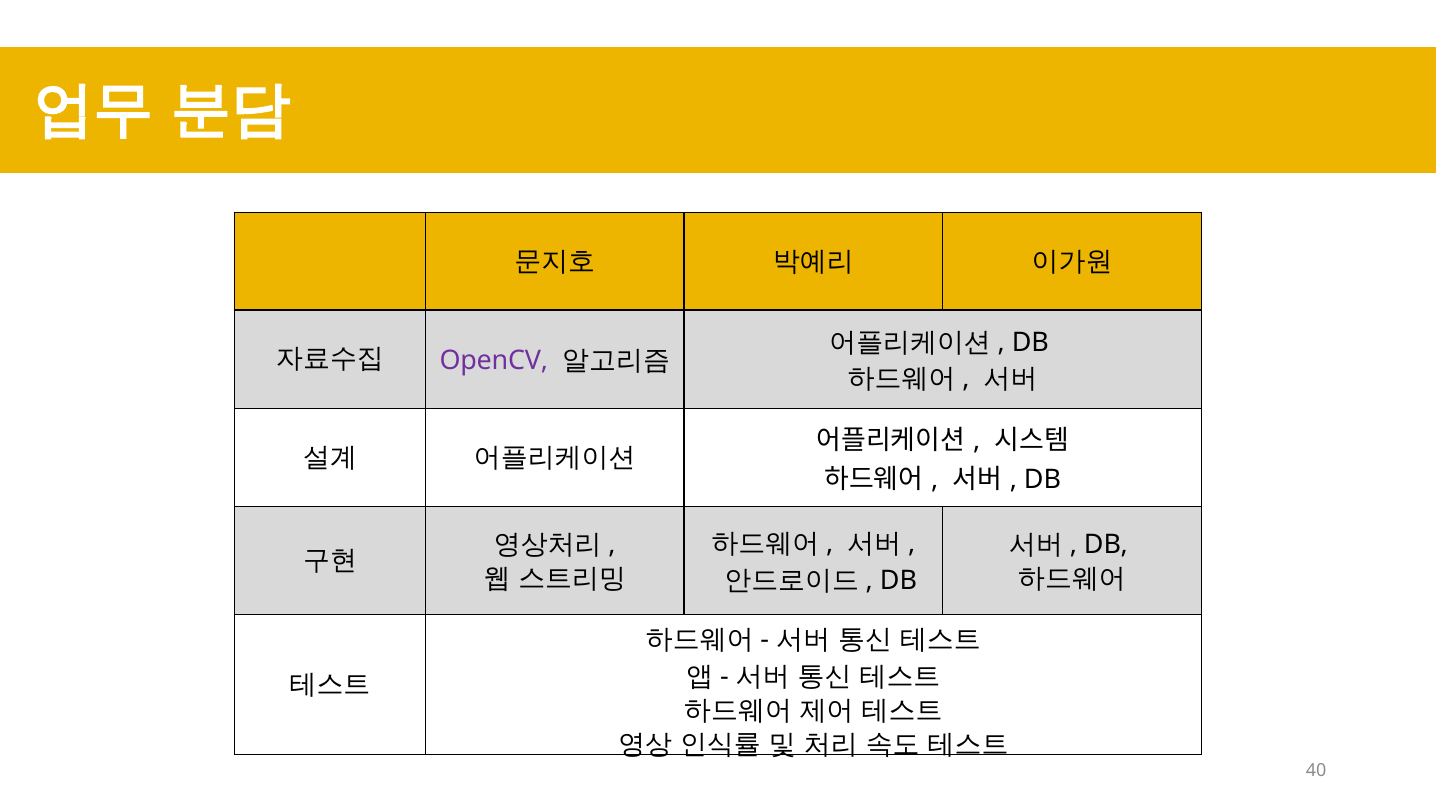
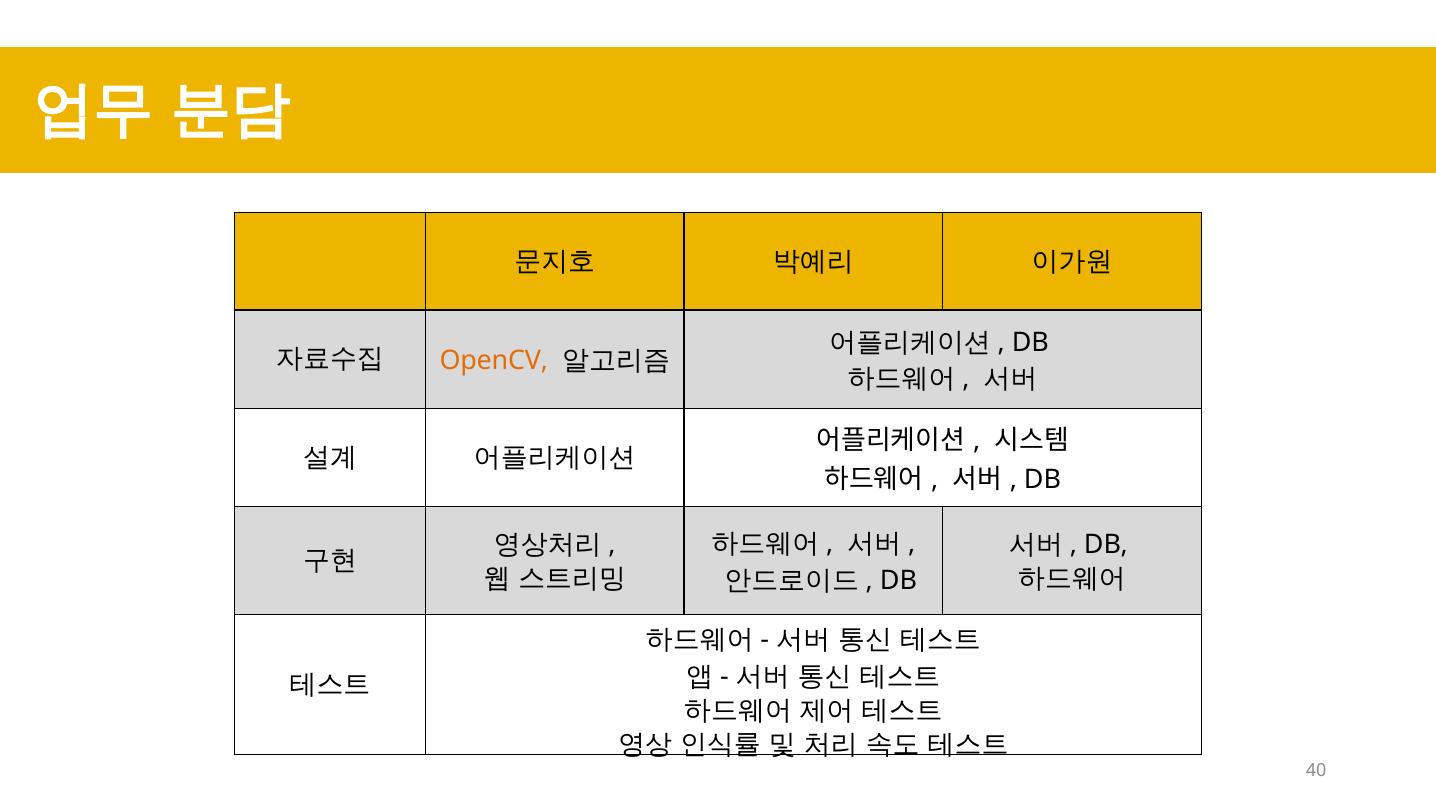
OpenCV colour: purple -> orange (494, 360)
